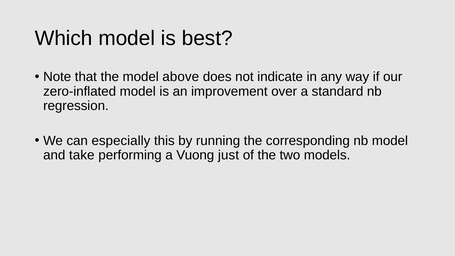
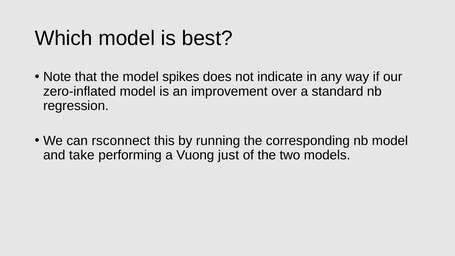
above: above -> spikes (181, 77)
especially: especially -> rsconnect (121, 141)
